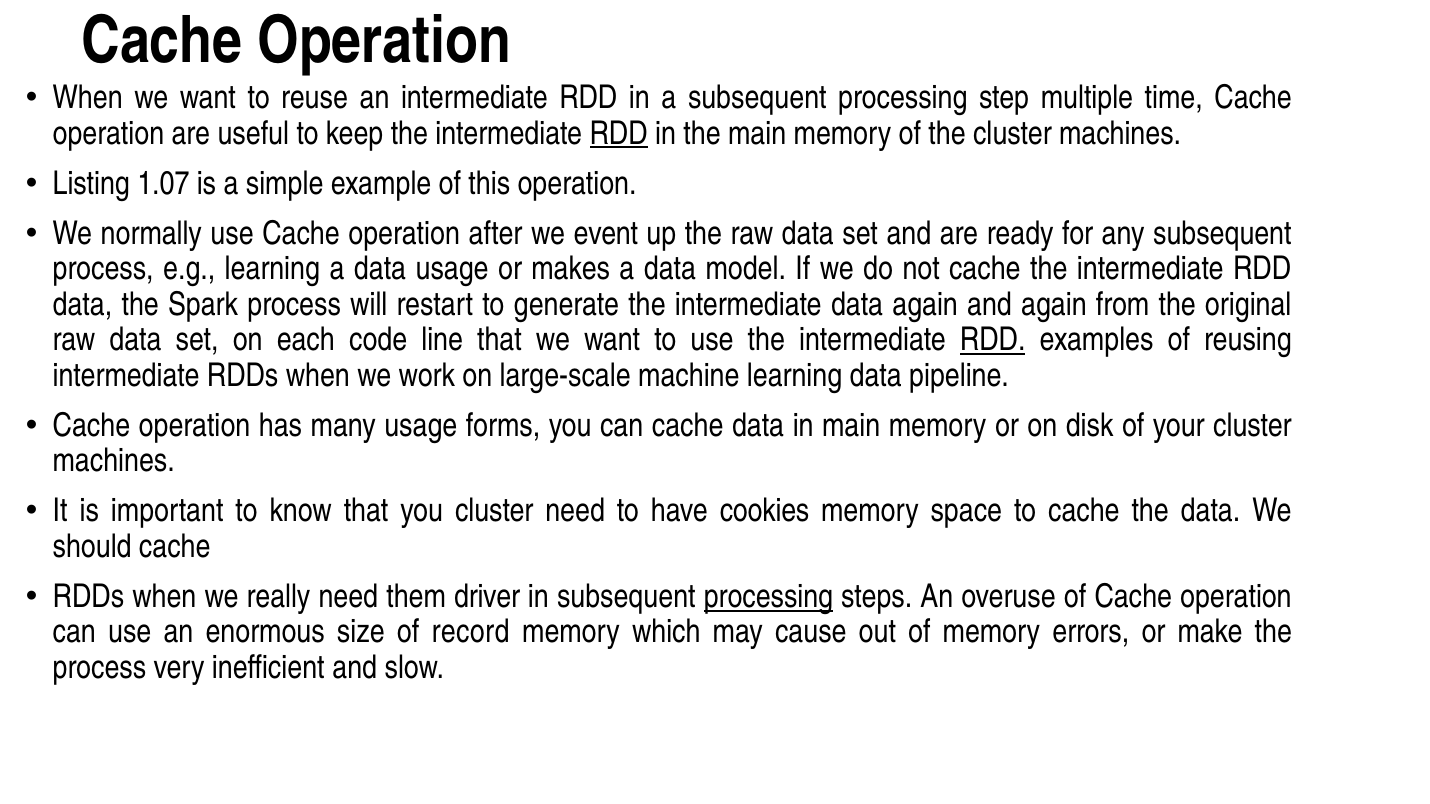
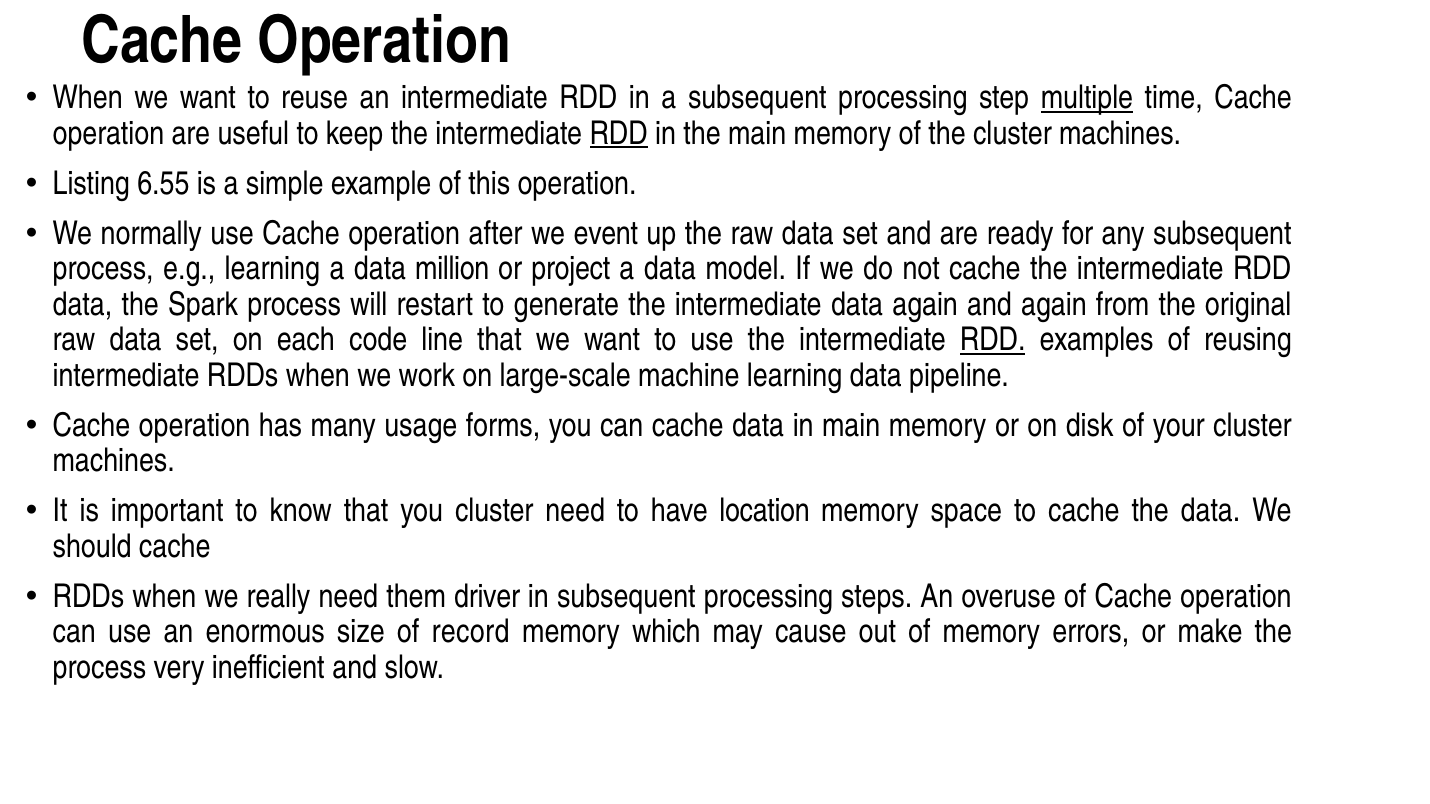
multiple underline: none -> present (1087, 98)
1.07: 1.07 -> 6.55 (163, 184)
data usage: usage -> million (452, 269)
makes: makes -> project (571, 269)
cookies: cookies -> location (765, 511)
processing underline: present -> none (768, 597)
